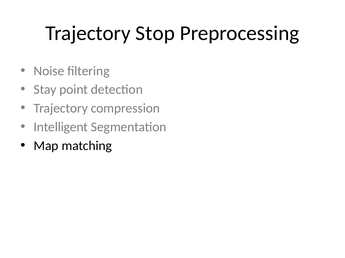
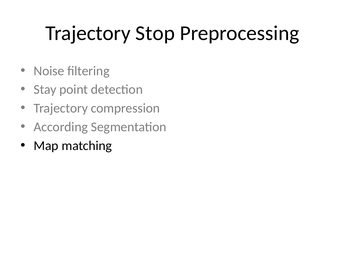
Intelligent: Intelligent -> According (61, 127)
